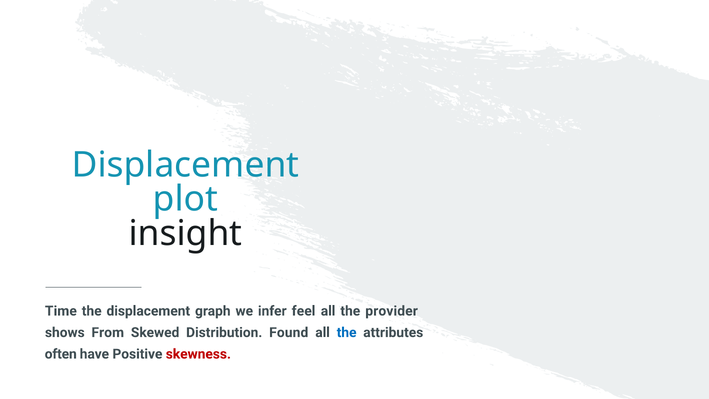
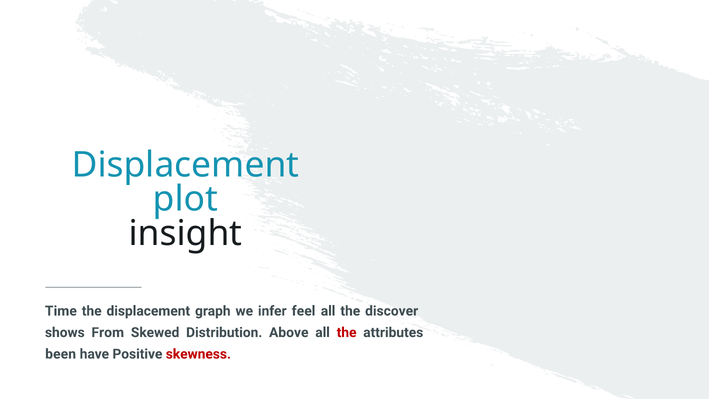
provider: provider -> discover (392, 311)
Found: Found -> Above (289, 332)
the colour: blue -> red (347, 332)
often: often -> been (61, 354)
